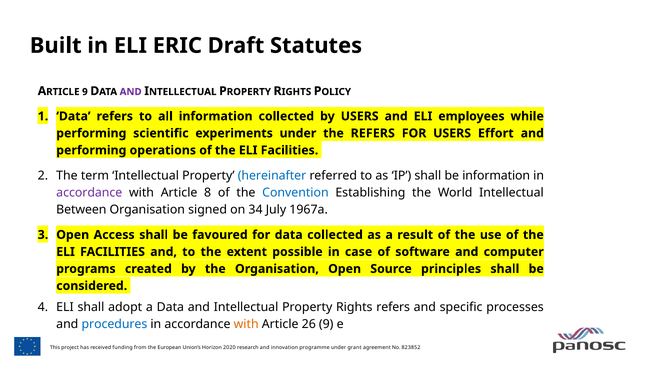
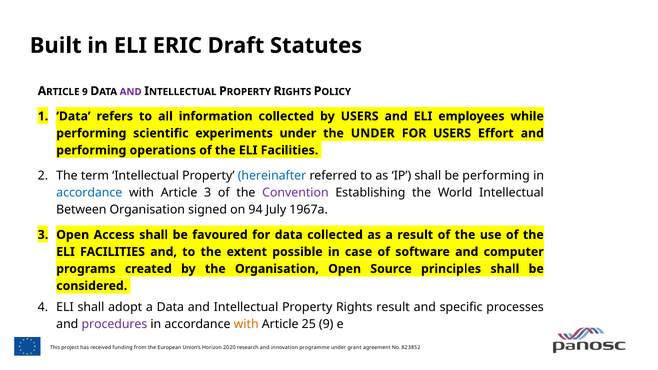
the REFERS: REFERS -> UNDER (373, 133)
be information: information -> performing (496, 176)
accordance colour: purple -> blue (89, 193)
Article 8: 8 -> 3 (208, 193)
Convention colour: blue -> purple (295, 193)
34: 34 -> 94 (256, 210)
Rights refers: refers -> result (393, 307)
procedures colour: blue -> purple (114, 324)
26: 26 -> 25 (309, 324)
